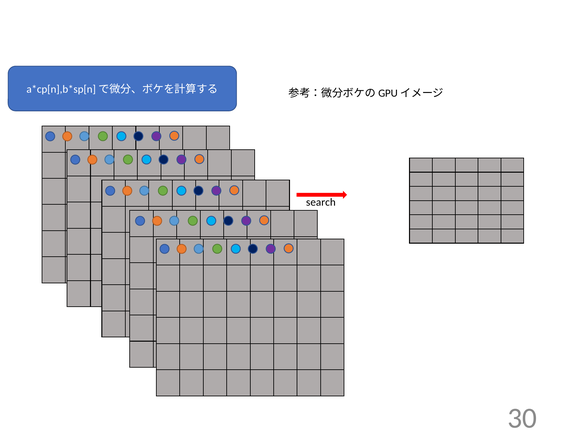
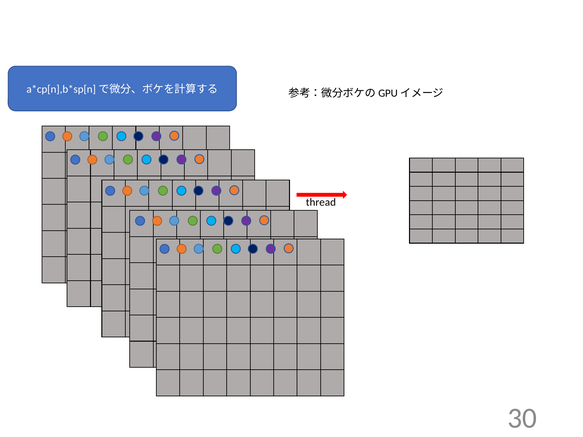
search: search -> thread (321, 202)
